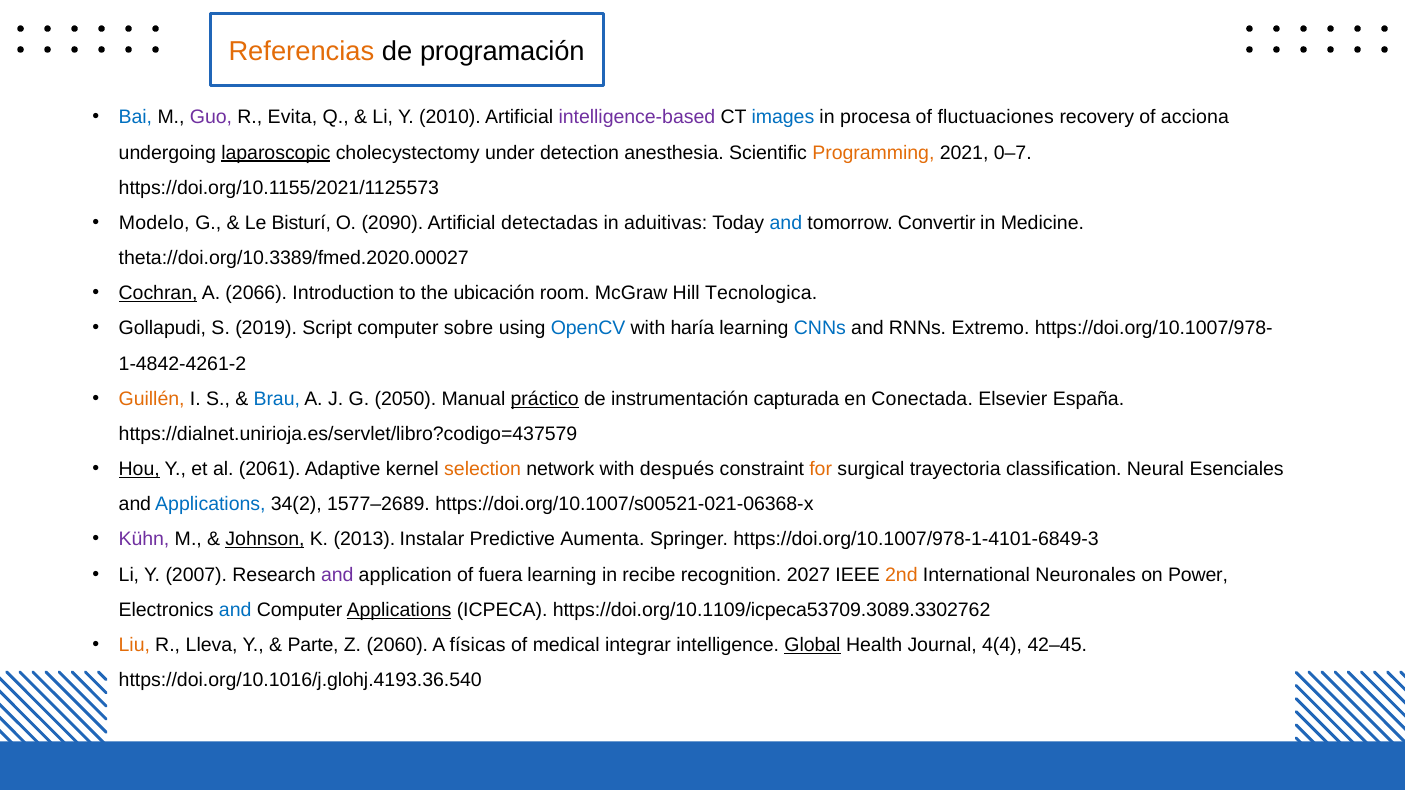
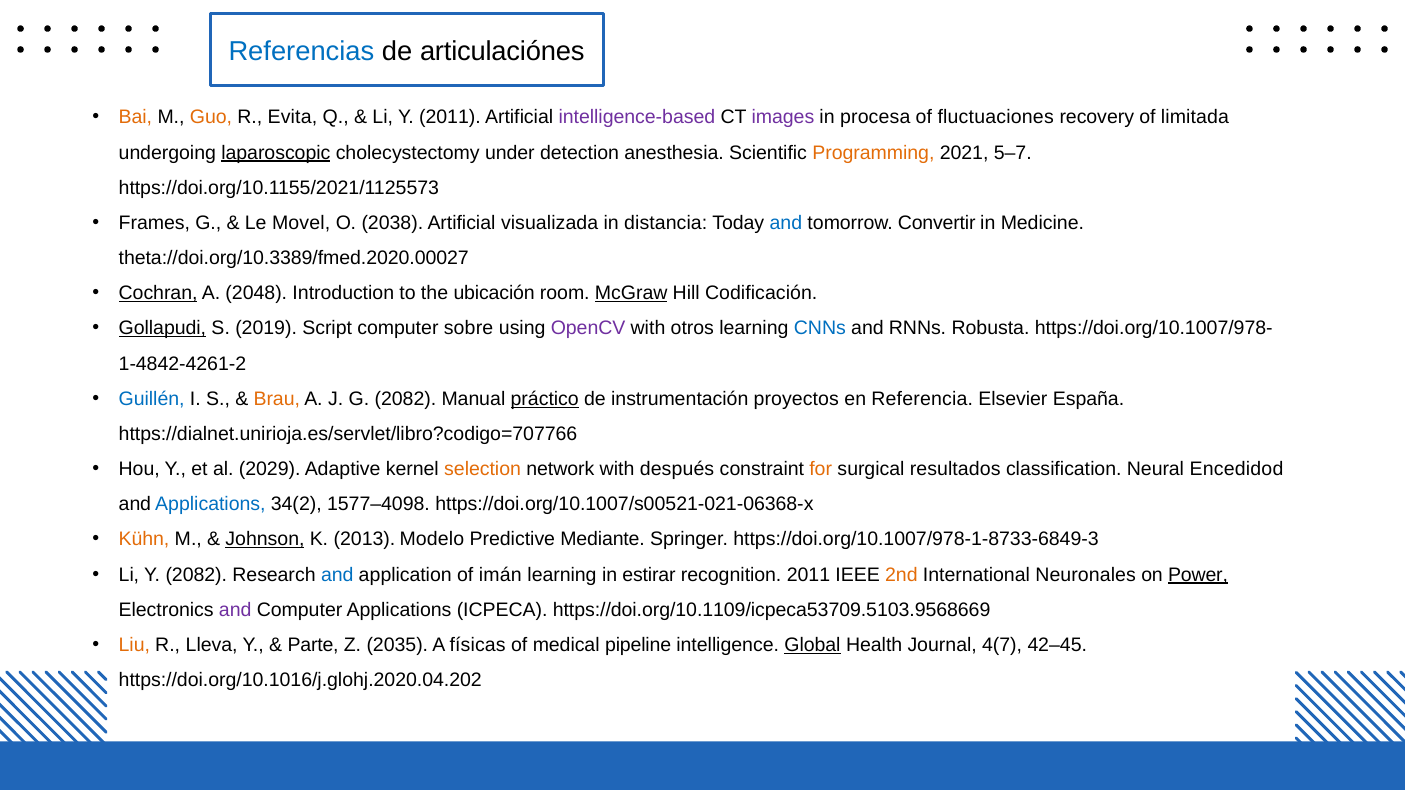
Referencias colour: orange -> blue (301, 51)
programación: programación -> articulaciónes (502, 51)
Bai colour: blue -> orange (135, 118)
Guo colour: purple -> orange (211, 118)
Y 2010: 2010 -> 2011 (450, 118)
images colour: blue -> purple (783, 118)
acciona: acciona -> limitada (1195, 118)
0–7: 0–7 -> 5–7 (1013, 153)
Modelo: Modelo -> Frames (154, 223)
Bisturí: Bisturí -> Movel (301, 223)
2090: 2090 -> 2038 (392, 223)
detectadas: detectadas -> visualizada (550, 223)
aduitivas: aduitivas -> distancia (666, 223)
2066: 2066 -> 2048 (256, 293)
McGraw underline: none -> present (631, 293)
Tecnologica: Tecnologica -> Codificación (761, 293)
Gollapudi underline: none -> present (162, 329)
OpenCV colour: blue -> purple (588, 329)
haría: haría -> otros (692, 329)
Extremo: Extremo -> Robusta (991, 329)
Guillén colour: orange -> blue (152, 399)
Brau colour: blue -> orange (277, 399)
G 2050: 2050 -> 2082 (405, 399)
capturada: capturada -> proyectos (796, 399)
Conectada: Conectada -> Referencia (922, 399)
https://dialnet.unirioja.es/servlet/libro?codigo=437579: https://dialnet.unirioja.es/servlet/libro?codigo=437579 -> https://dialnet.unirioja.es/servlet/libro?codigo=707766 (348, 434)
Hou underline: present -> none (139, 469)
2061: 2061 -> 2029 (270, 469)
trayectoria: trayectoria -> resultados (955, 469)
Esenciales: Esenciales -> Encedidod (1236, 469)
1577–2689: 1577–2689 -> 1577–4098 (378, 505)
Kühn colour: purple -> orange (144, 540)
Instalar: Instalar -> Modelo (432, 540)
Aumenta: Aumenta -> Mediante (603, 540)
https://doi.org/10.1007/978-1-4101-6849-3: https://doi.org/10.1007/978-1-4101-6849-3 -> https://doi.org/10.1007/978-1-8733-6849-3 (916, 540)
Y 2007: 2007 -> 2082 (196, 575)
and colour: purple -> blue (337, 575)
fuera: fuera -> imán (500, 575)
recibe: recibe -> estirar (649, 575)
recognition 2027: 2027 -> 2011 (809, 575)
Power underline: none -> present (1198, 575)
and colour: blue -> purple (235, 610)
Applications underline: present -> none (399, 610)
https://doi.org/10.1109/icpeca53709.3089.3302762: https://doi.org/10.1109/icpeca53709.3089.3302762 -> https://doi.org/10.1109/icpeca53709.5103.9568669 (772, 610)
2060: 2060 -> 2035 (397, 645)
integrar: integrar -> pipeline (638, 645)
4(4: 4(4 -> 4(7 (1002, 645)
https://doi.org/10.1016/j.glohj.4193.36.540: https://doi.org/10.1016/j.glohj.4193.36.540 -> https://doi.org/10.1016/j.glohj.2020.04.202 (300, 680)
